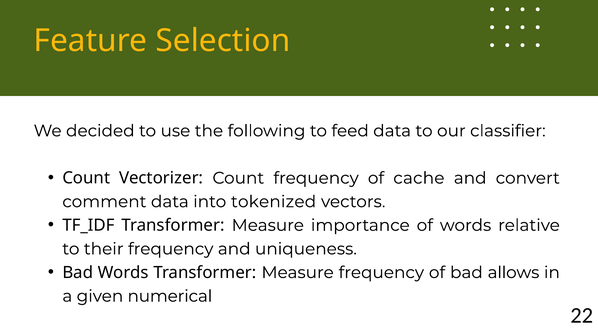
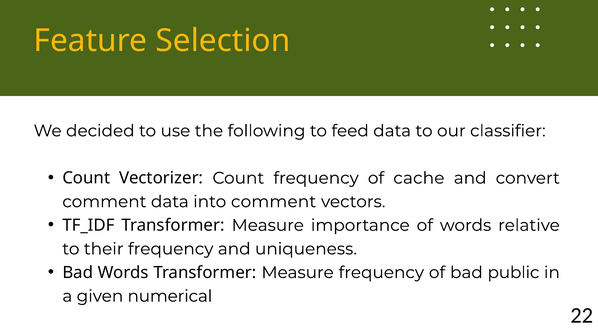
into tokenized: tokenized -> comment (274, 202)
allows: allows -> public (513, 273)
